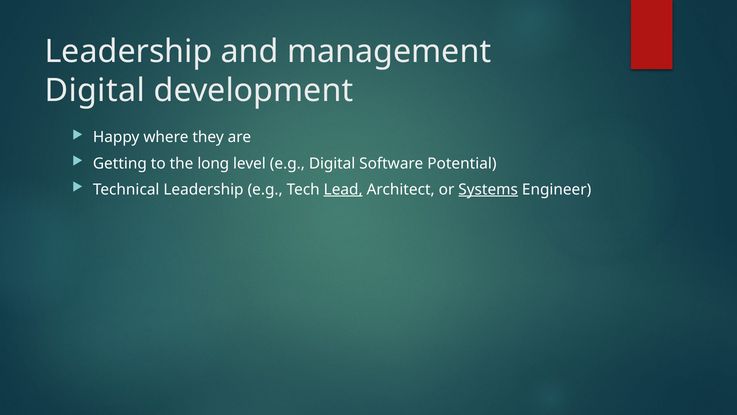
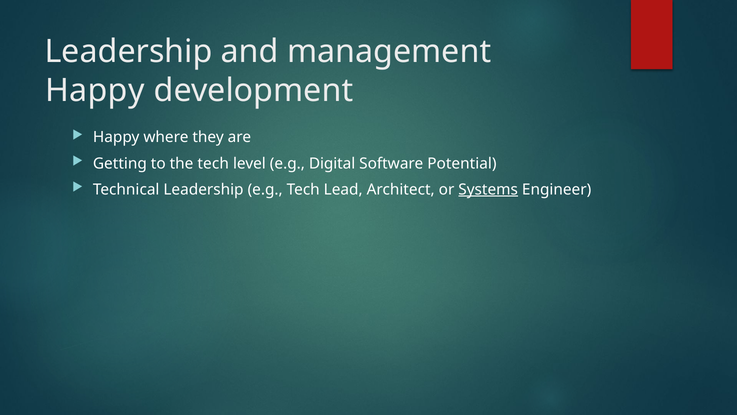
Digital: Digital -> Happy (95, 90)
the long: long -> tech (213, 163)
Lead underline: present -> none (343, 189)
